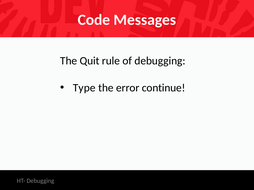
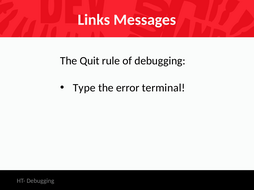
Code: Code -> Links (94, 20)
continue: continue -> terminal (164, 88)
